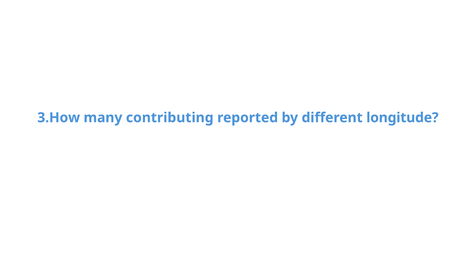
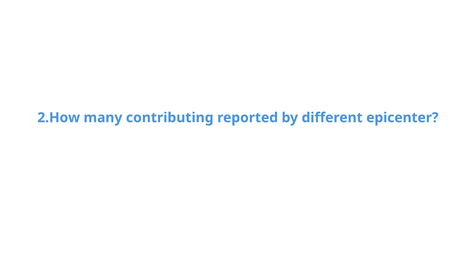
3.How: 3.How -> 2.How (59, 118)
longitude: longitude -> epicenter (402, 118)
